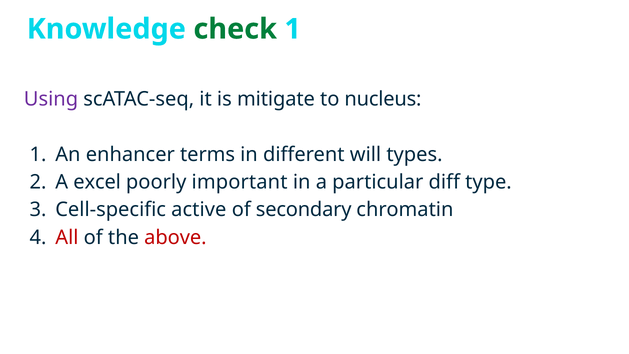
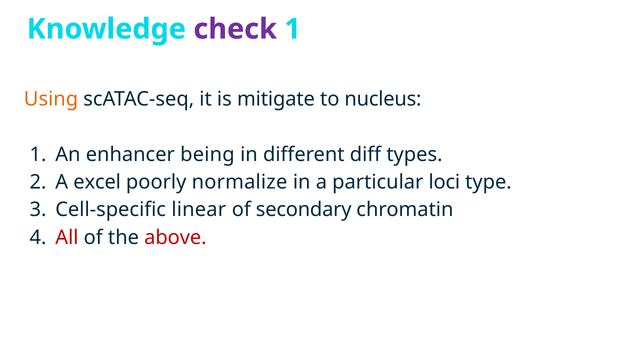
check colour: green -> purple (235, 29)
Using colour: purple -> orange (51, 99)
terms: terms -> being (207, 154)
will: will -> diff (366, 154)
important: important -> normalize (240, 182)
diff: diff -> loci (444, 182)
active: active -> linear (199, 210)
